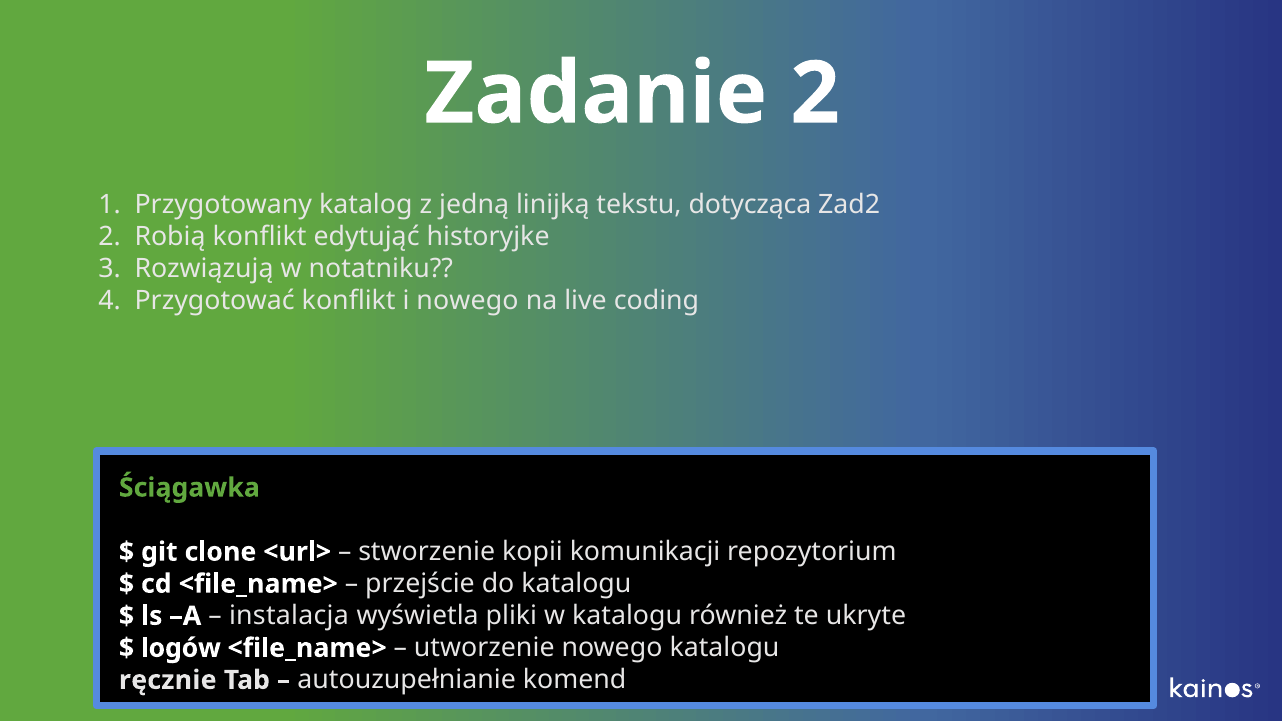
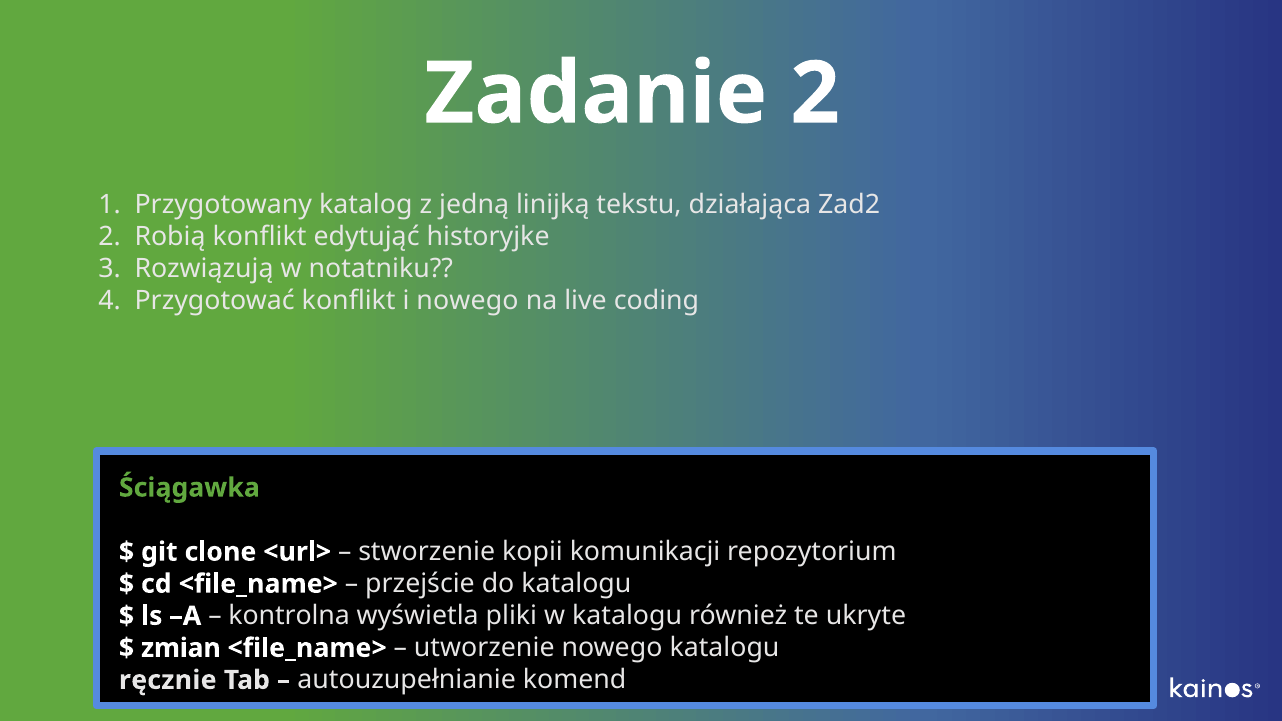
dotycząca: dotycząca -> działająca (750, 205)
instalacja: instalacja -> kontrolna (289, 616)
logów: logów -> zmian (181, 648)
